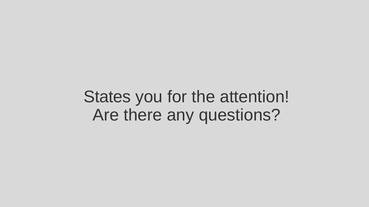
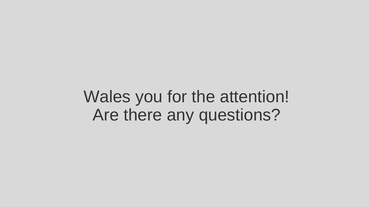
States: States -> Wales (107, 97)
